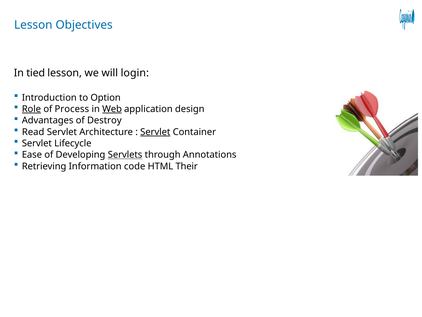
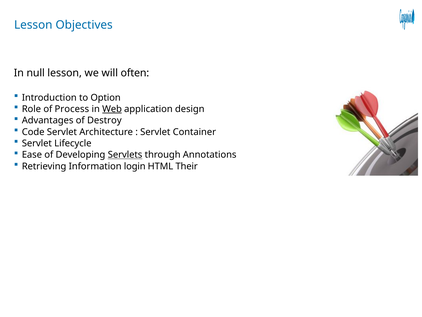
tied: tied -> null (36, 73)
login: login -> often (135, 73)
Role underline: present -> none (31, 109)
Read: Read -> Code (33, 132)
Servlet underline: present -> none (155, 132)
code: code -> login (135, 166)
